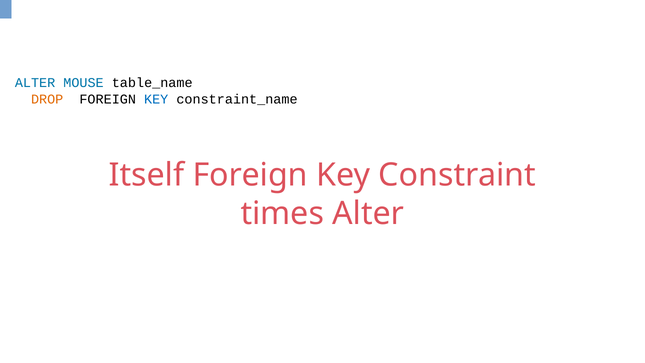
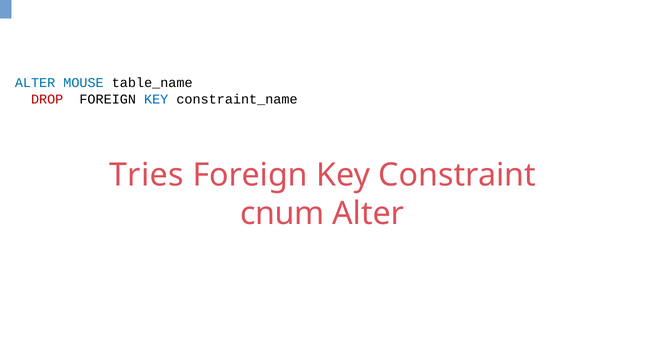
DROP colour: orange -> red (47, 99)
Itself: Itself -> Tries (146, 175)
times: times -> cnum (282, 214)
